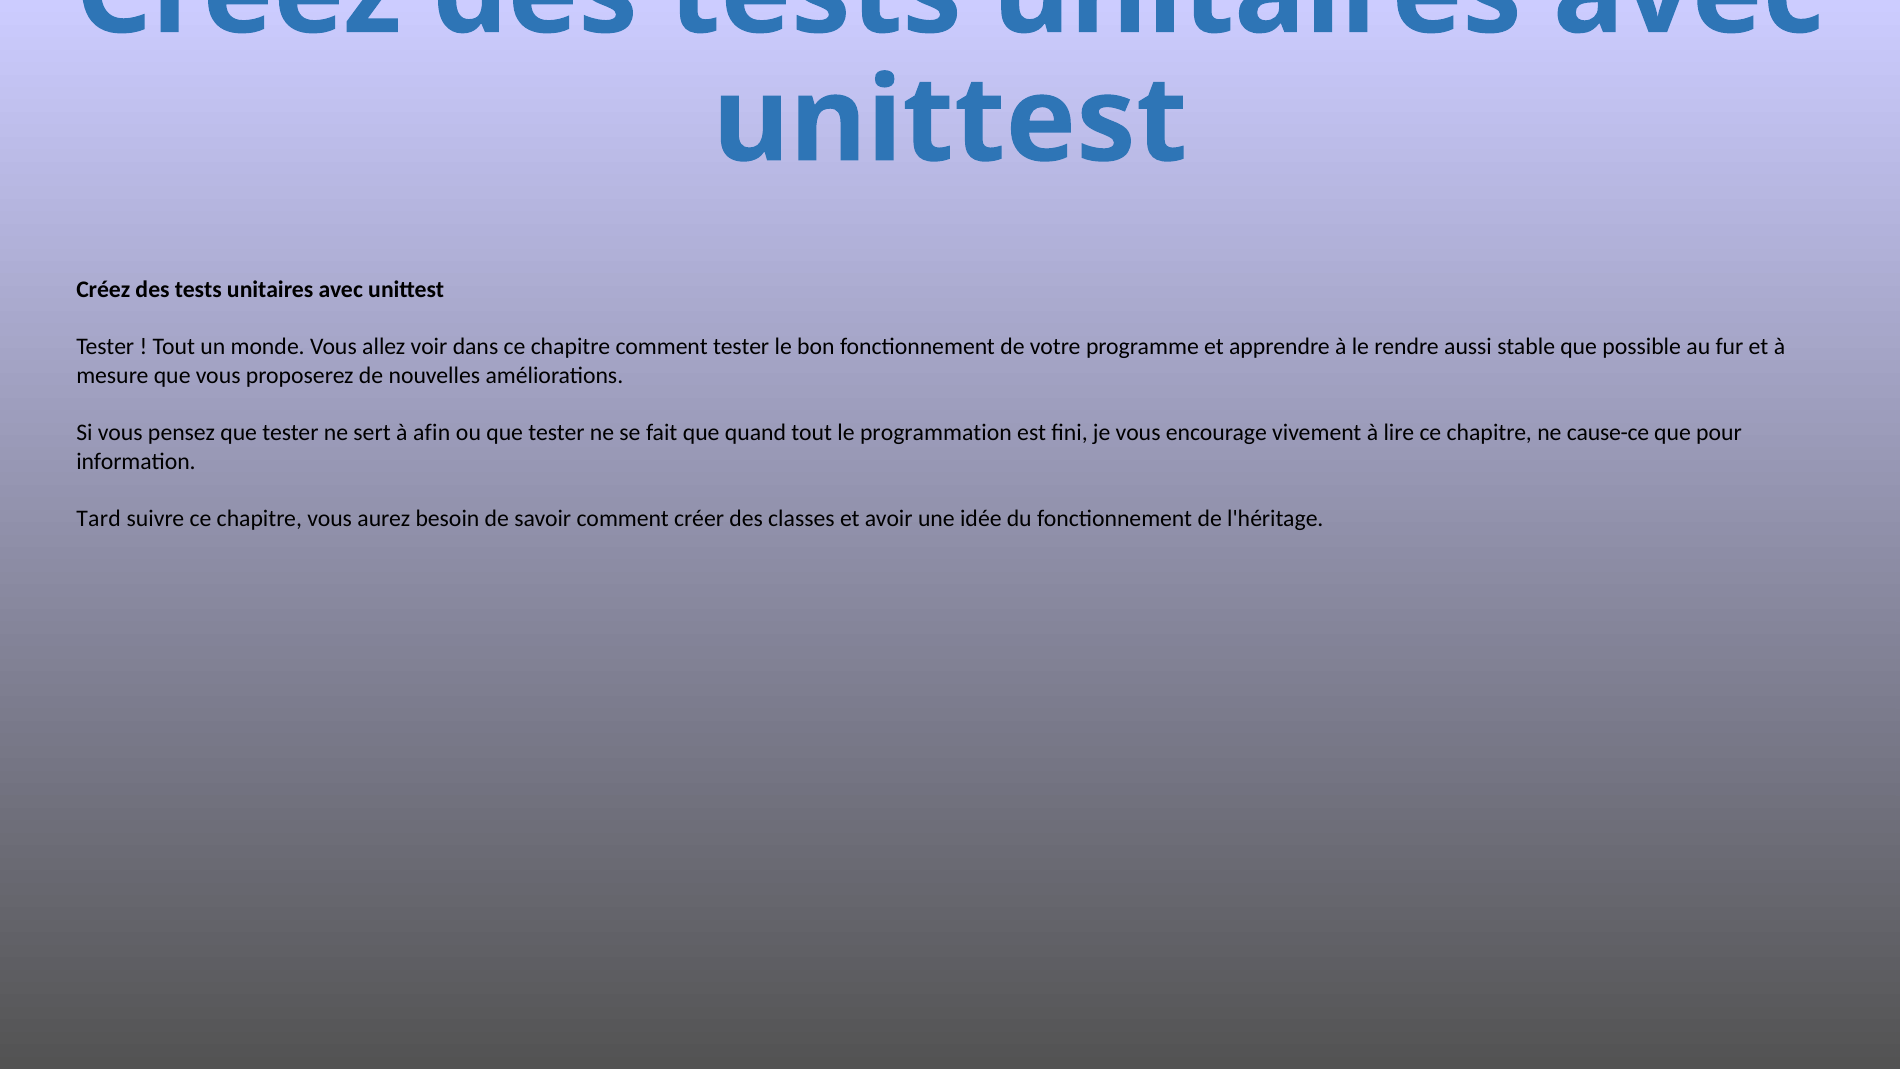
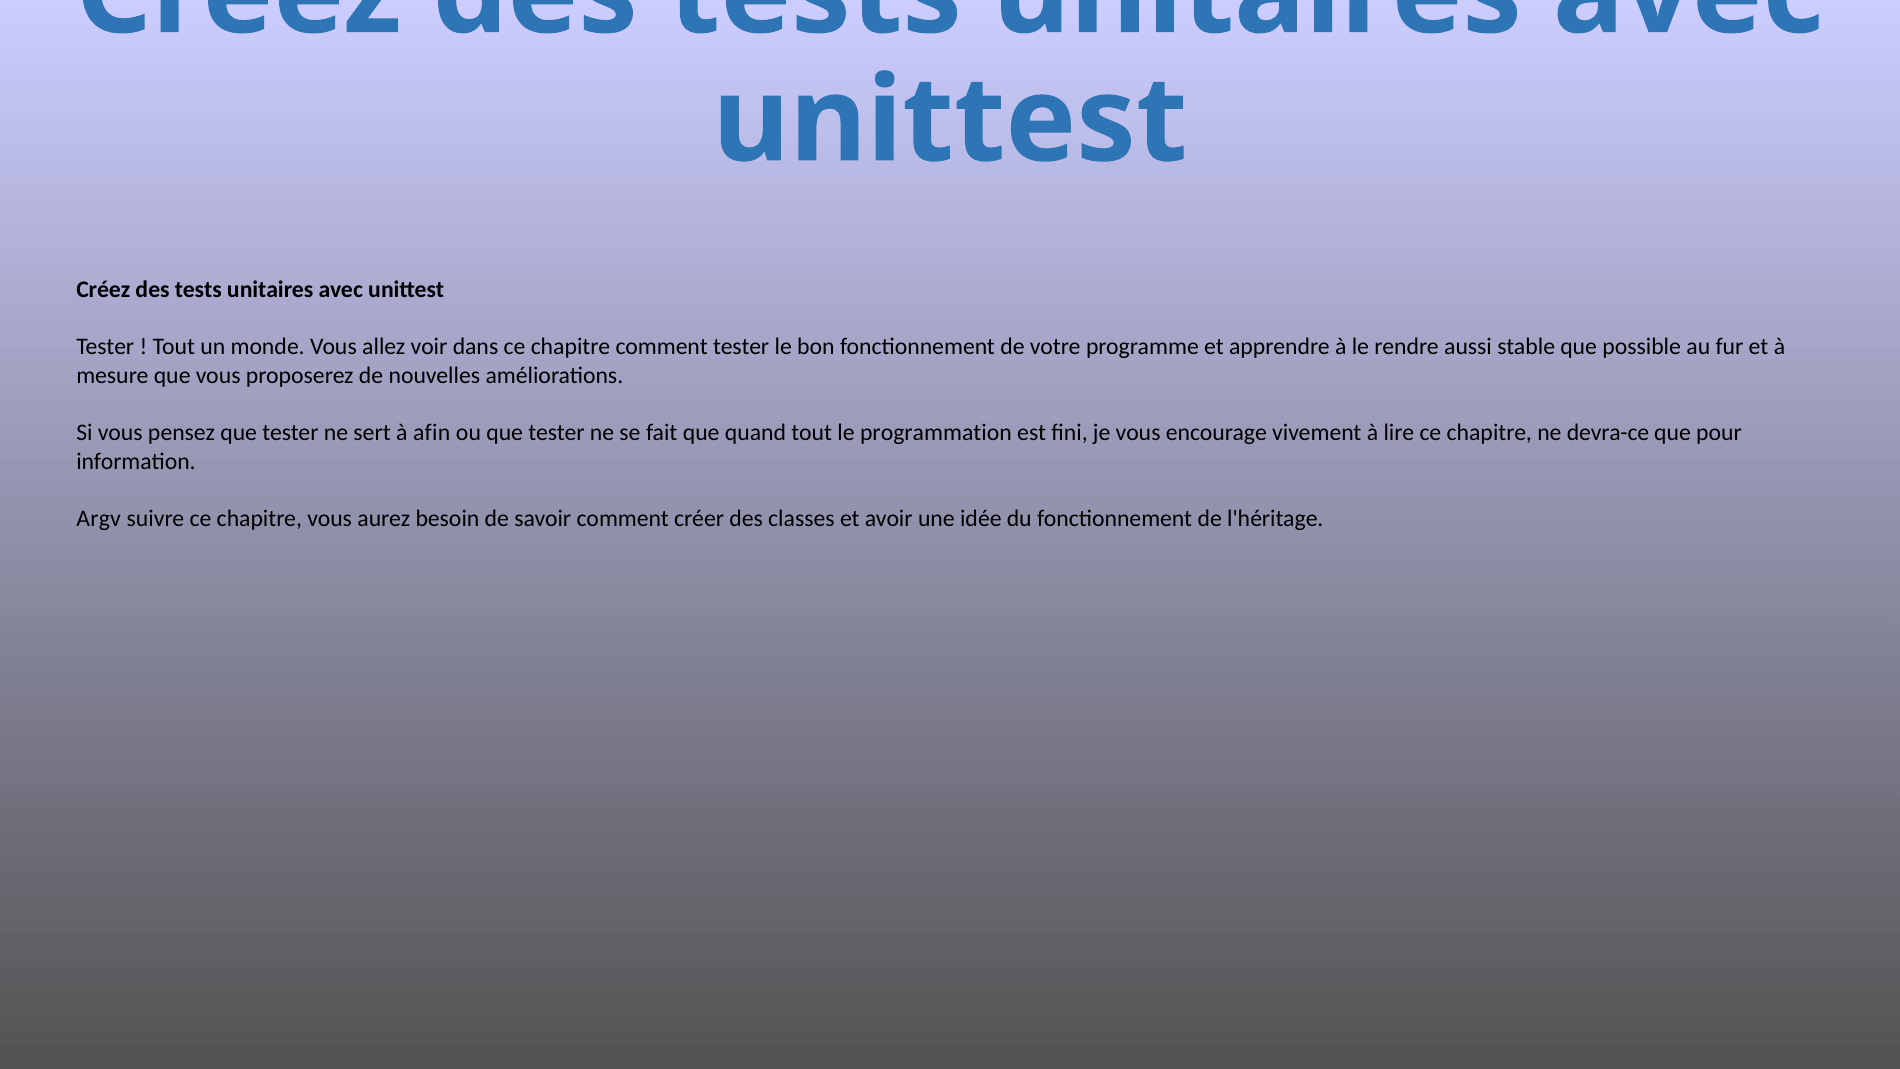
cause-ce: cause-ce -> devra-ce (1608, 433)
Tard: Tard -> Argv (99, 518)
